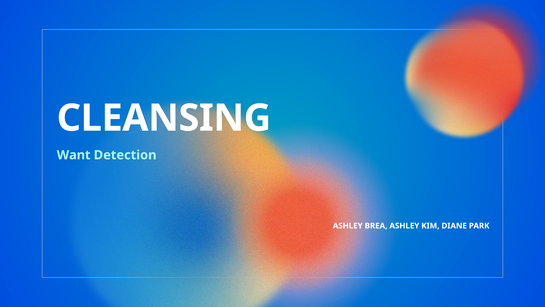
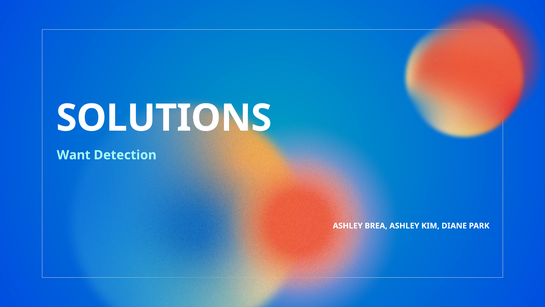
CLEANSING: CLEANSING -> SOLUTIONS (164, 118)
